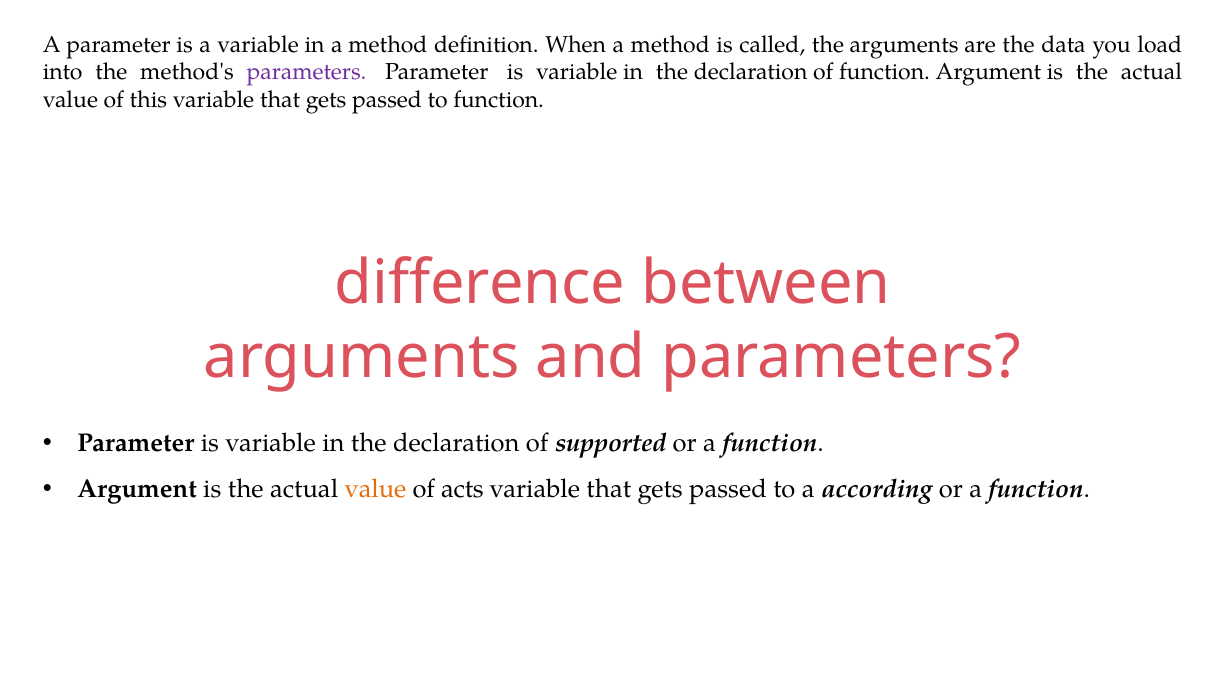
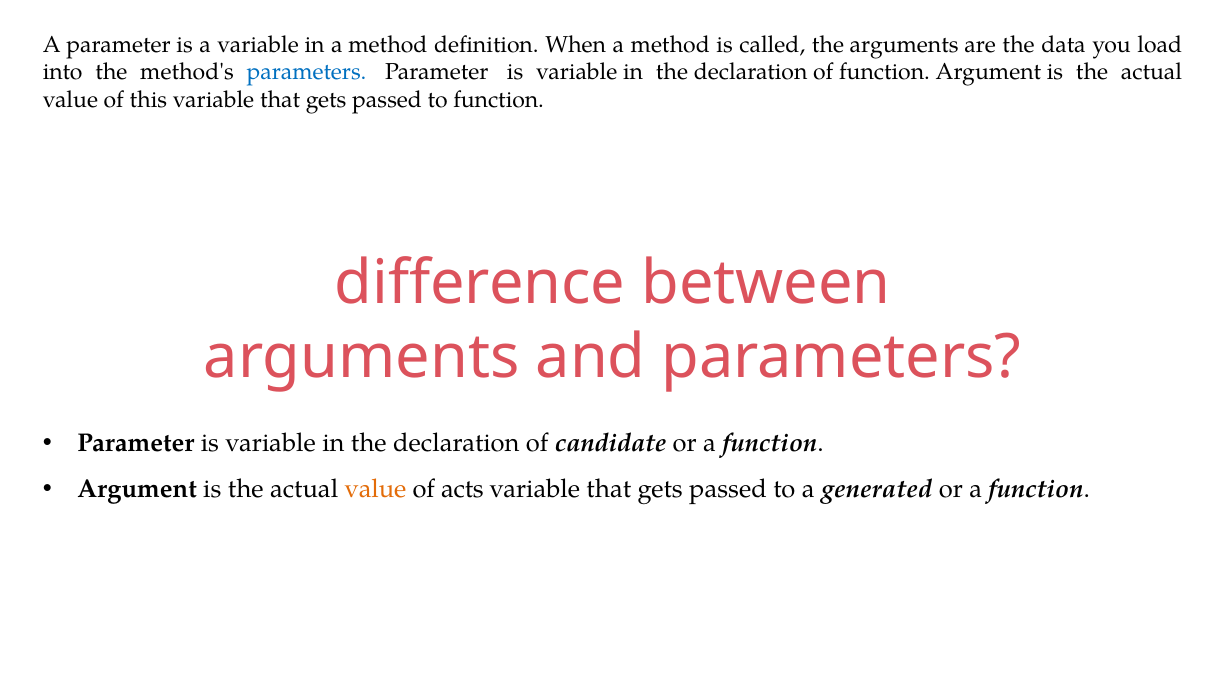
parameters colour: purple -> blue (307, 72)
supported: supported -> candidate (611, 443)
according: according -> generated (877, 489)
